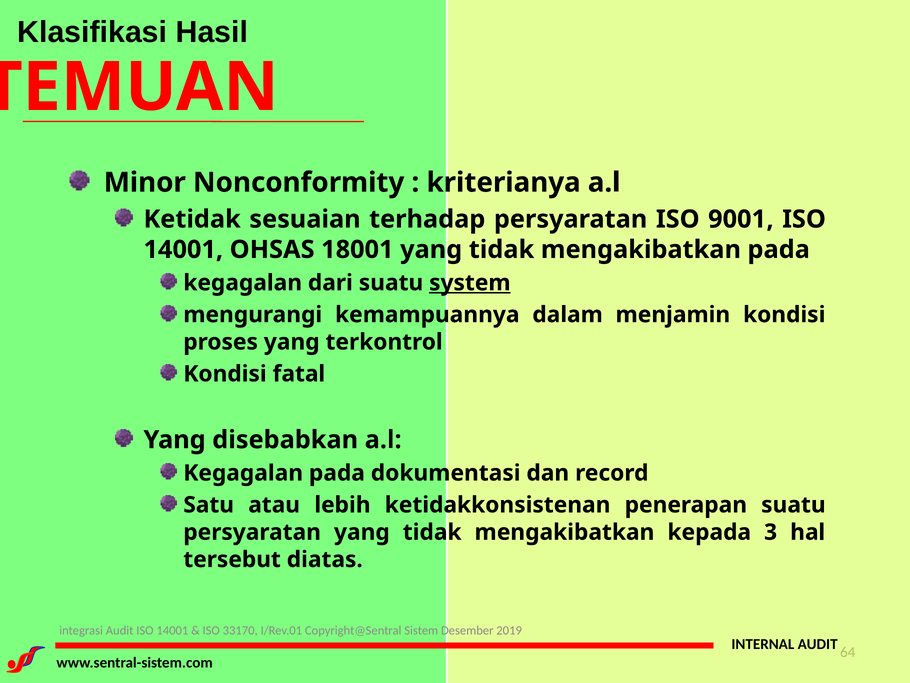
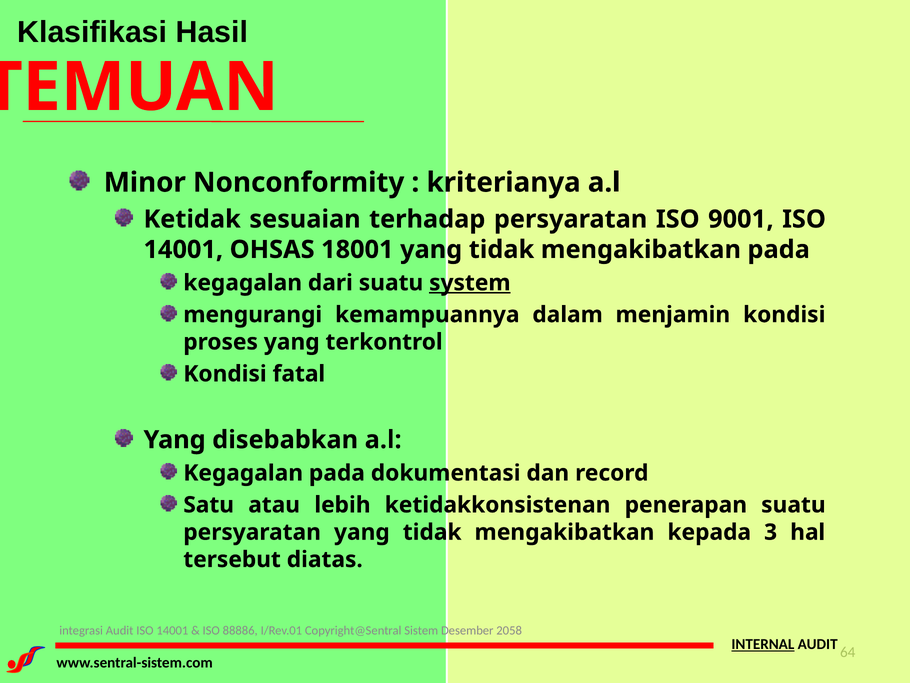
33170: 33170 -> 88886 (240, 630)
2019: 2019 -> 2058 (509, 630)
INTERNAL underline: none -> present (763, 644)
